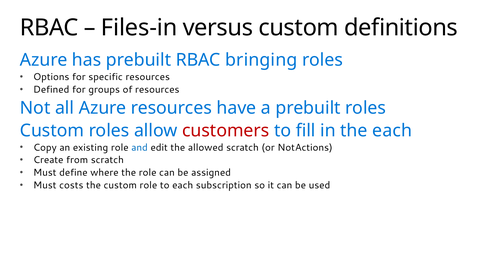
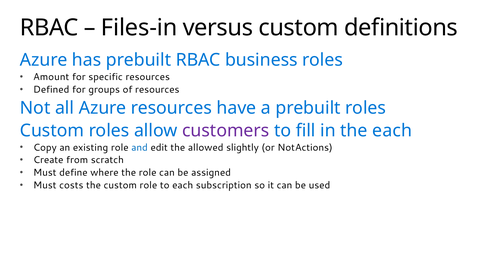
bringing: bringing -> business (261, 60)
Options: Options -> Amount (51, 77)
customers colour: red -> purple (226, 131)
allowed scratch: scratch -> slightly (242, 148)
